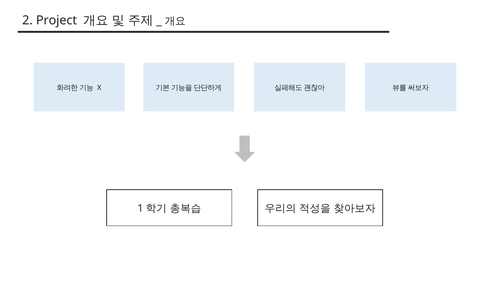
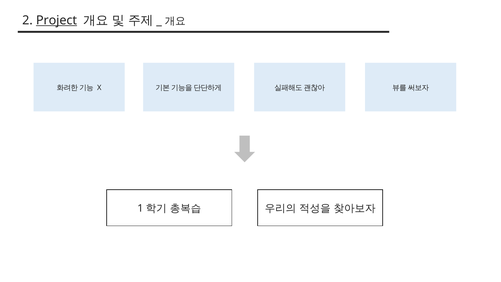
Project underline: none -> present (56, 20)
